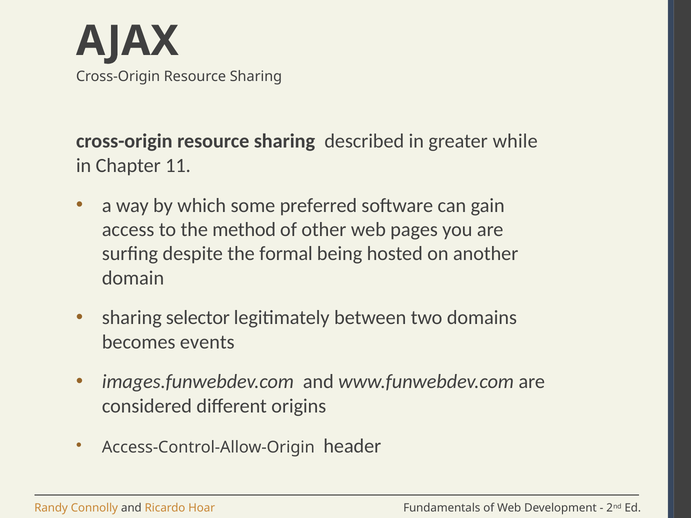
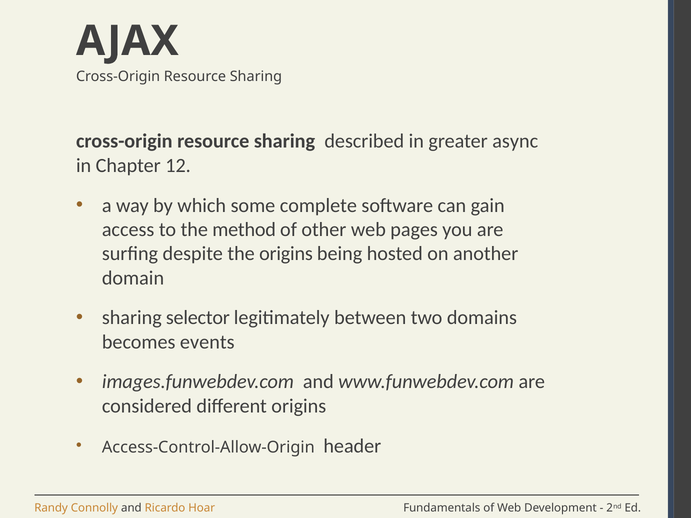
while: while -> async (515, 141)
11: 11 -> 12 (178, 166)
preferred: preferred -> complete (318, 205)
the formal: formal -> origins (286, 254)
